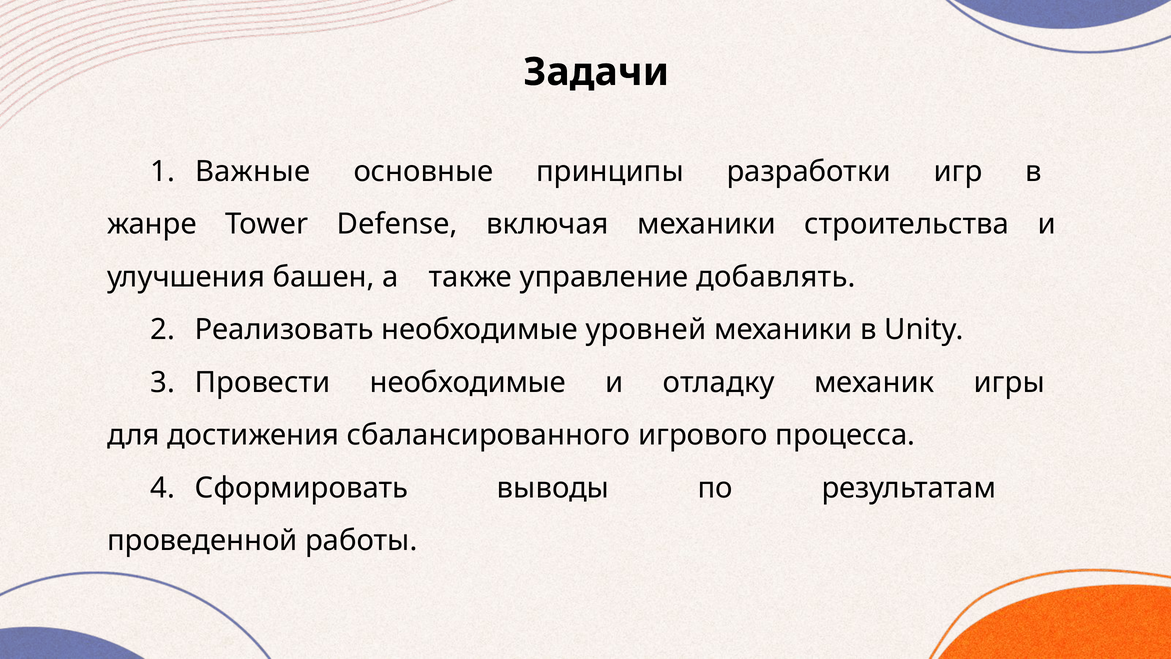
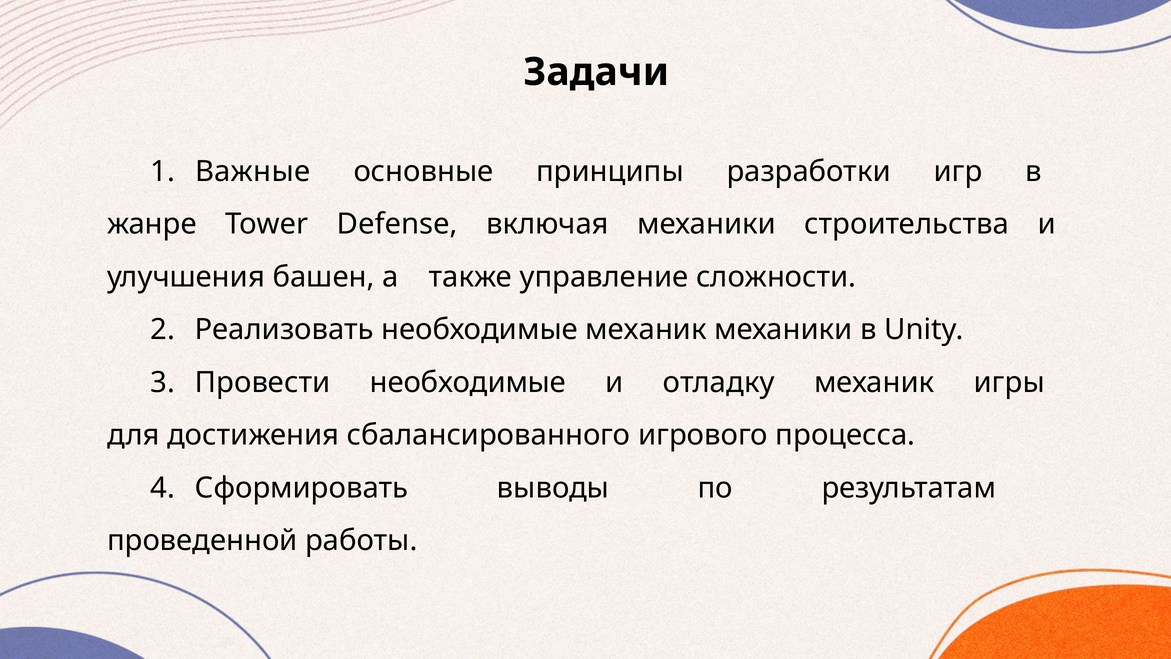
добавлять: добавлять -> сложности (776, 277)
необходимые уровней: уровней -> механик (646, 330)
